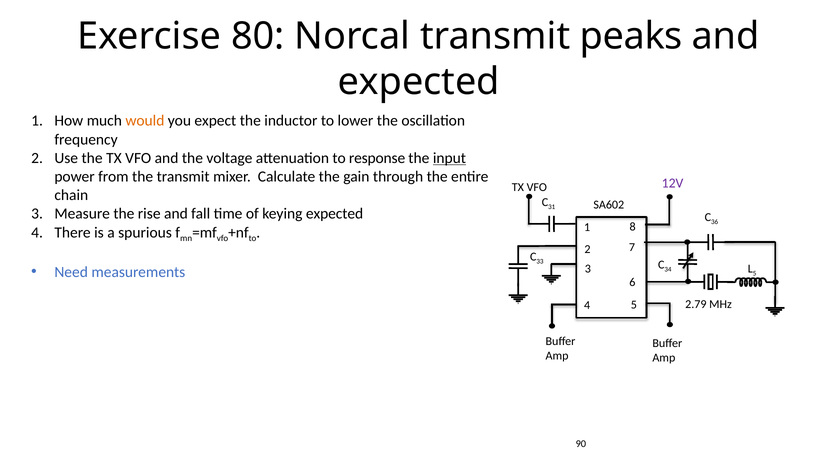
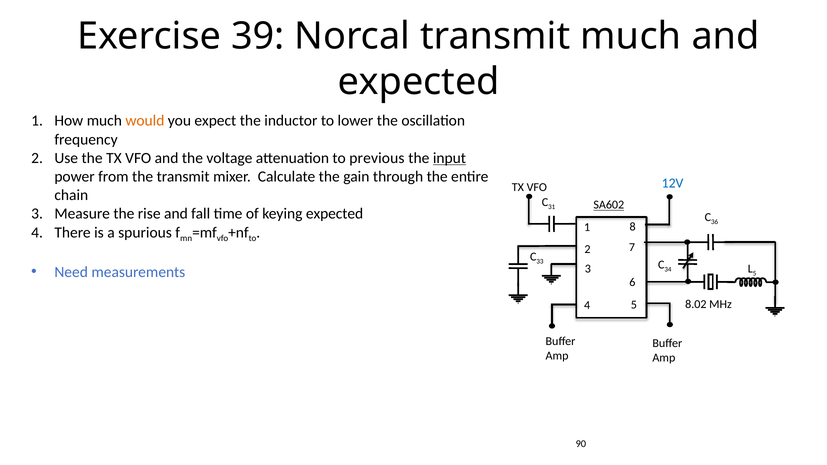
80: 80 -> 39 (258, 36)
transmit peaks: peaks -> much (631, 36)
response: response -> previous (377, 158)
12V colour: purple -> blue (673, 183)
SA602 underline: none -> present (609, 205)
2.79: 2.79 -> 8.02 (696, 304)
